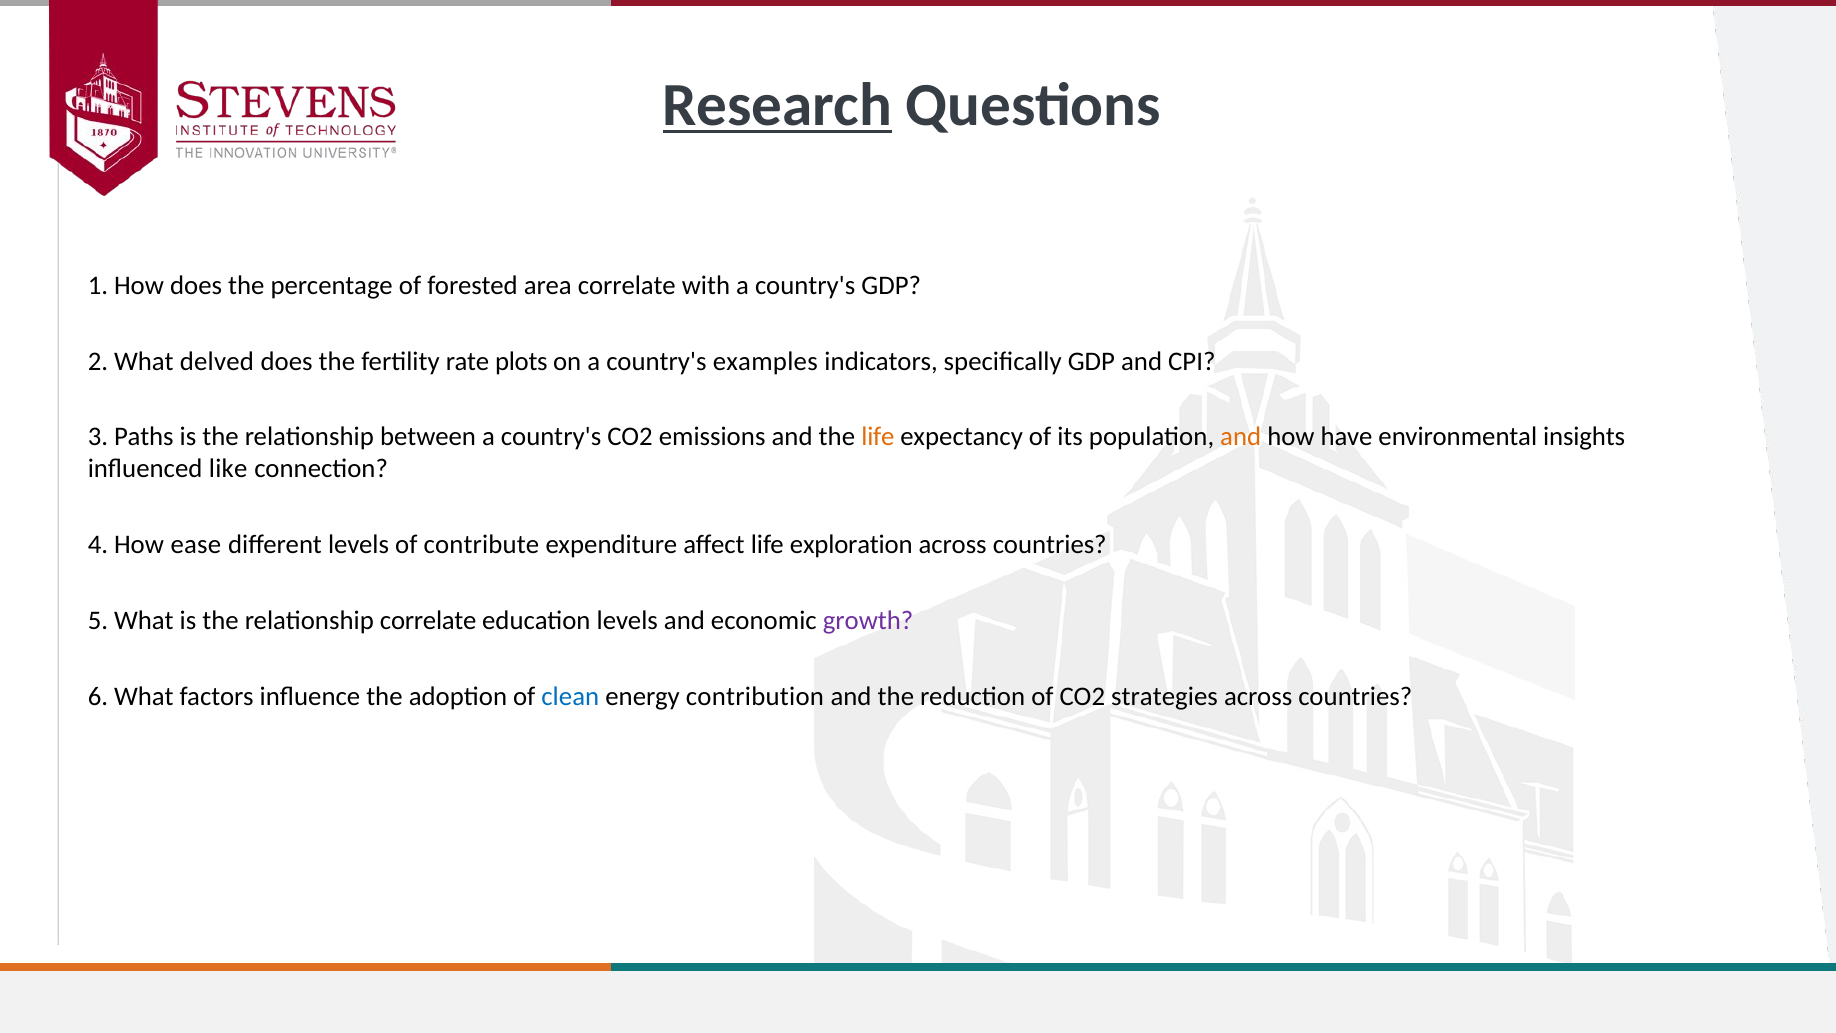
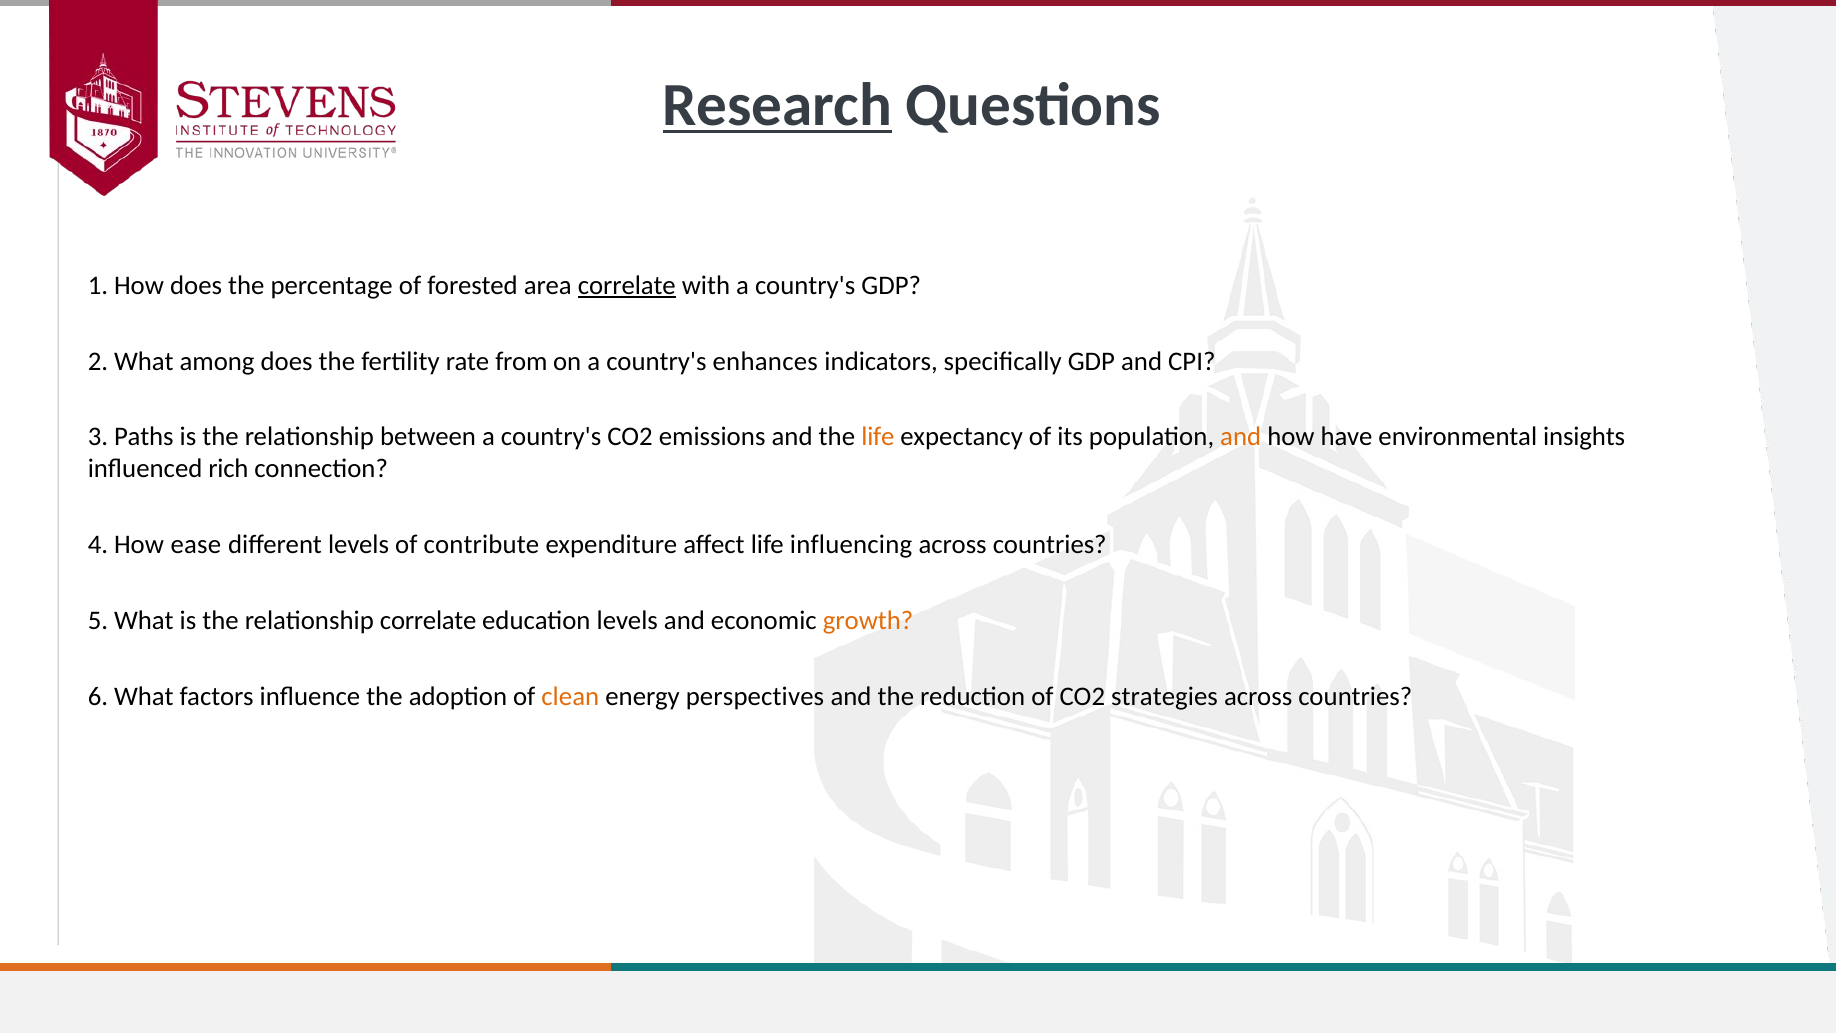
correlate underline: none -> present (627, 285)
delved: delved -> among (217, 361)
plots: plots -> from (521, 361)
examples: examples -> enhances (765, 361)
like: like -> rich (228, 469)
exploration: exploration -> influencing (851, 545)
growth colour: purple -> orange (868, 621)
clean colour: blue -> orange (570, 696)
contribution: contribution -> perspectives (755, 696)
